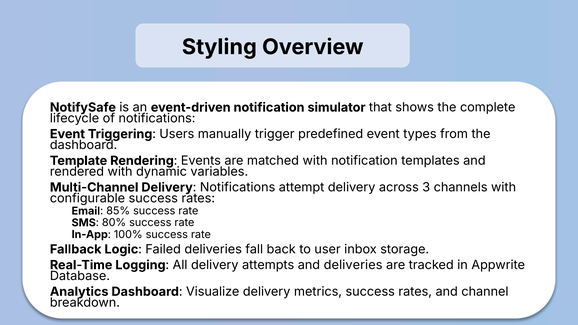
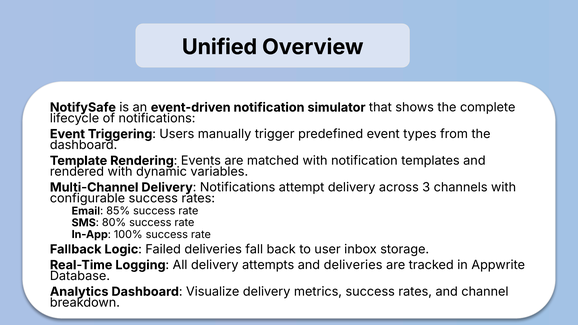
Styling: Styling -> Unified (220, 47)
